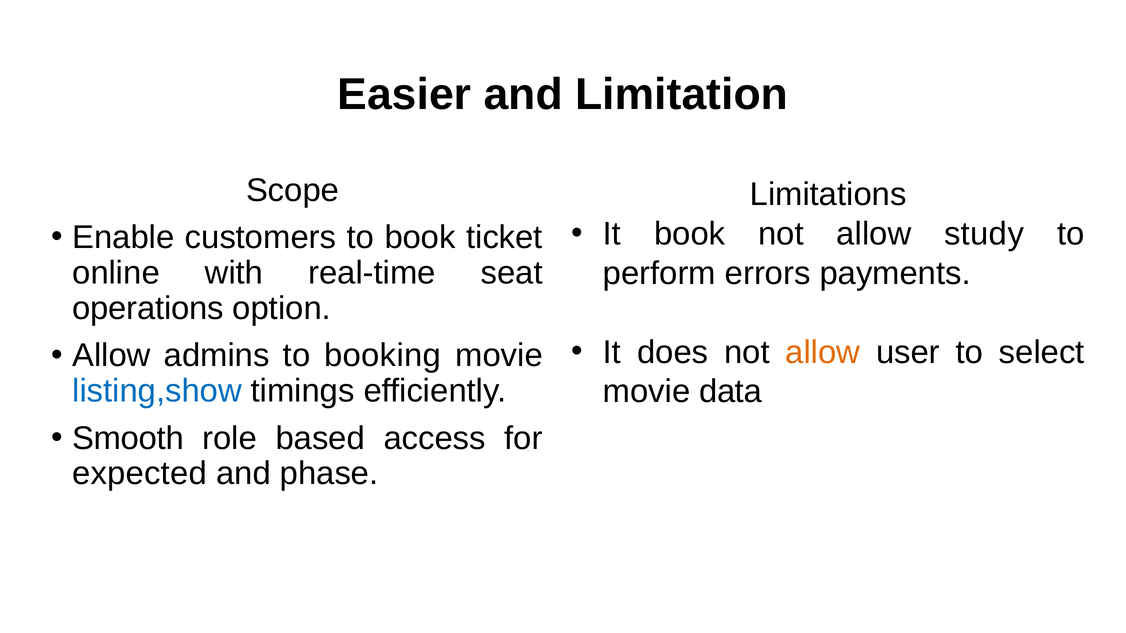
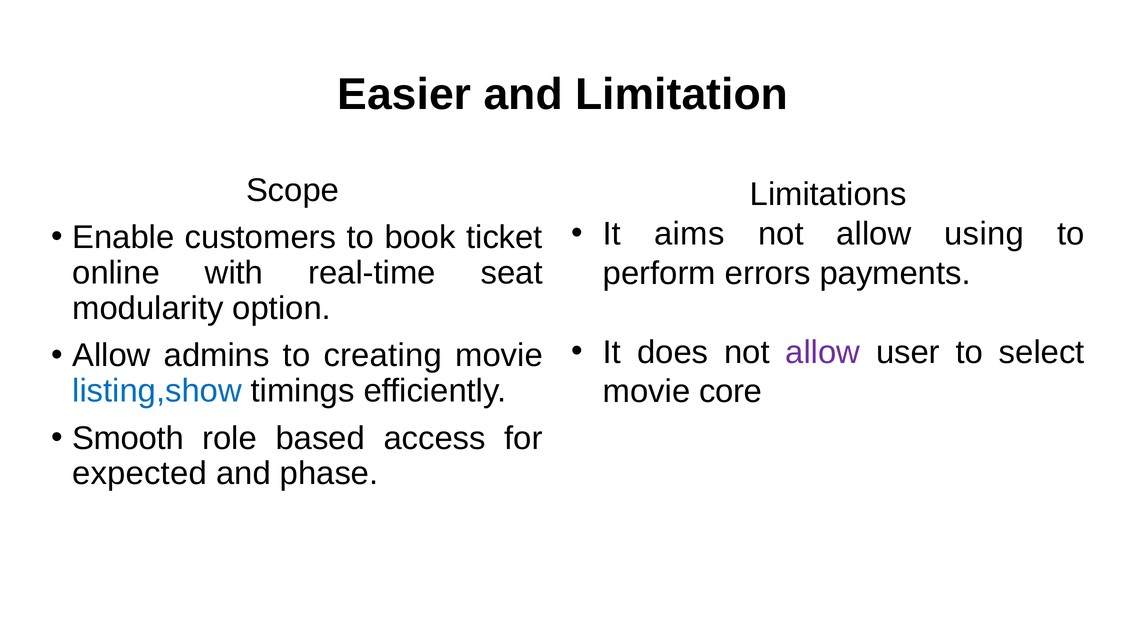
It book: book -> aims (689, 234)
study: study -> using (984, 234)
operations: operations -> modularity (148, 309)
allow colour: orange -> purple (823, 352)
booking: booking -> creating (383, 356)
data: data -> core (731, 392)
